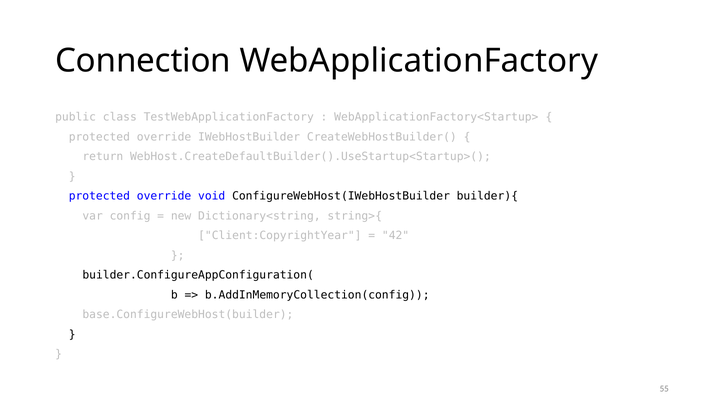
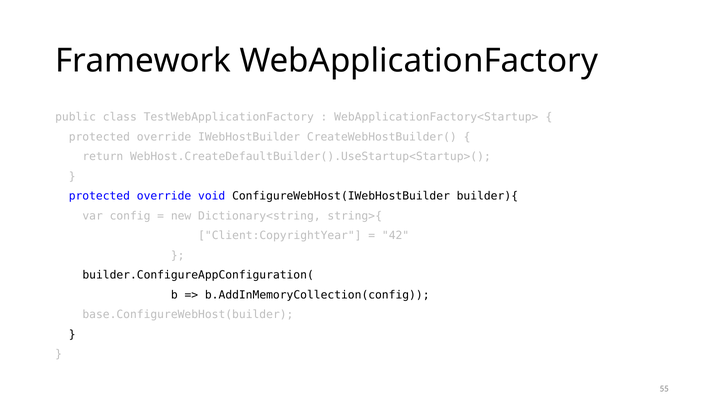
Connection: Connection -> Framework (143, 61)
